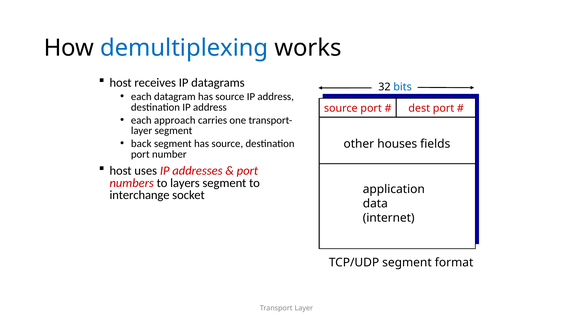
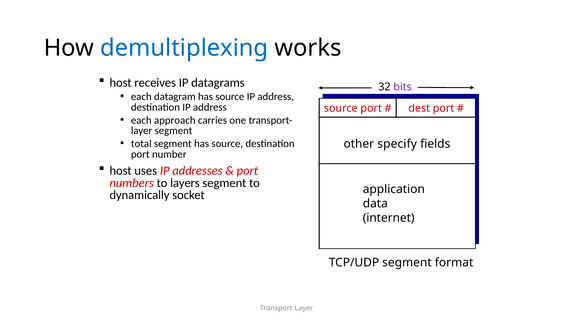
bits colour: blue -> purple (403, 87)
back: back -> total (141, 144)
houses: houses -> specify (397, 144)
interchange: interchange -> dynamically (139, 195)
